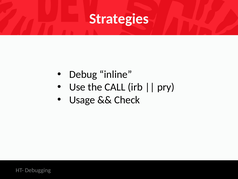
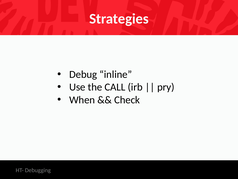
Usage: Usage -> When (82, 100)
